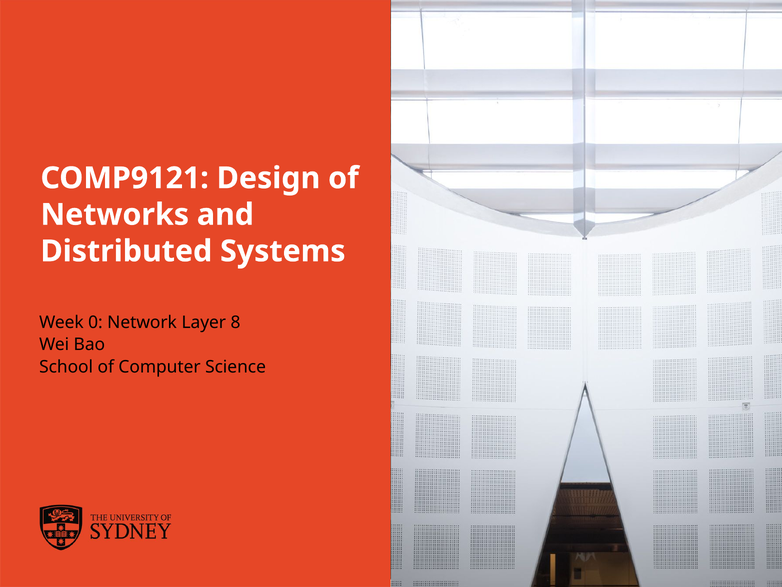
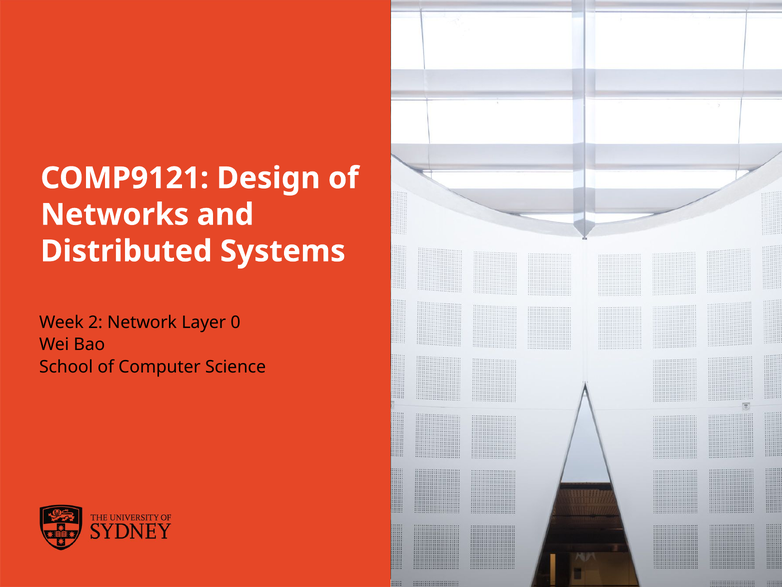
0: 0 -> 2 (95, 322)
8: 8 -> 0 (236, 322)
